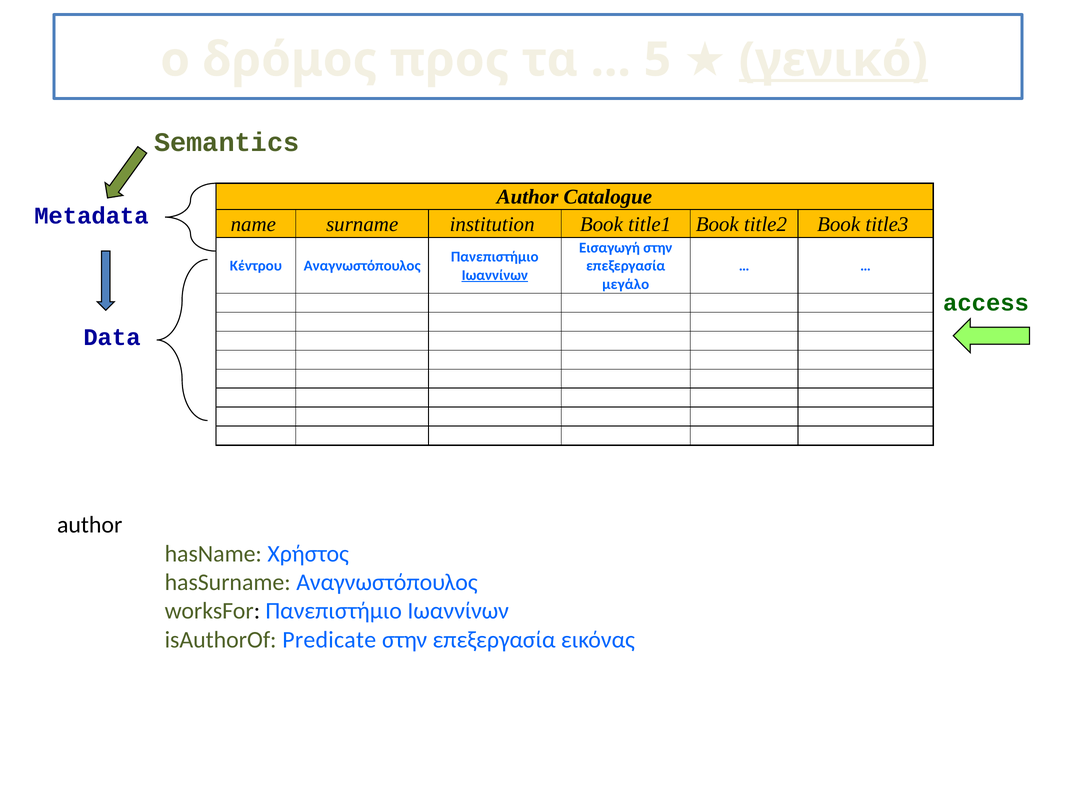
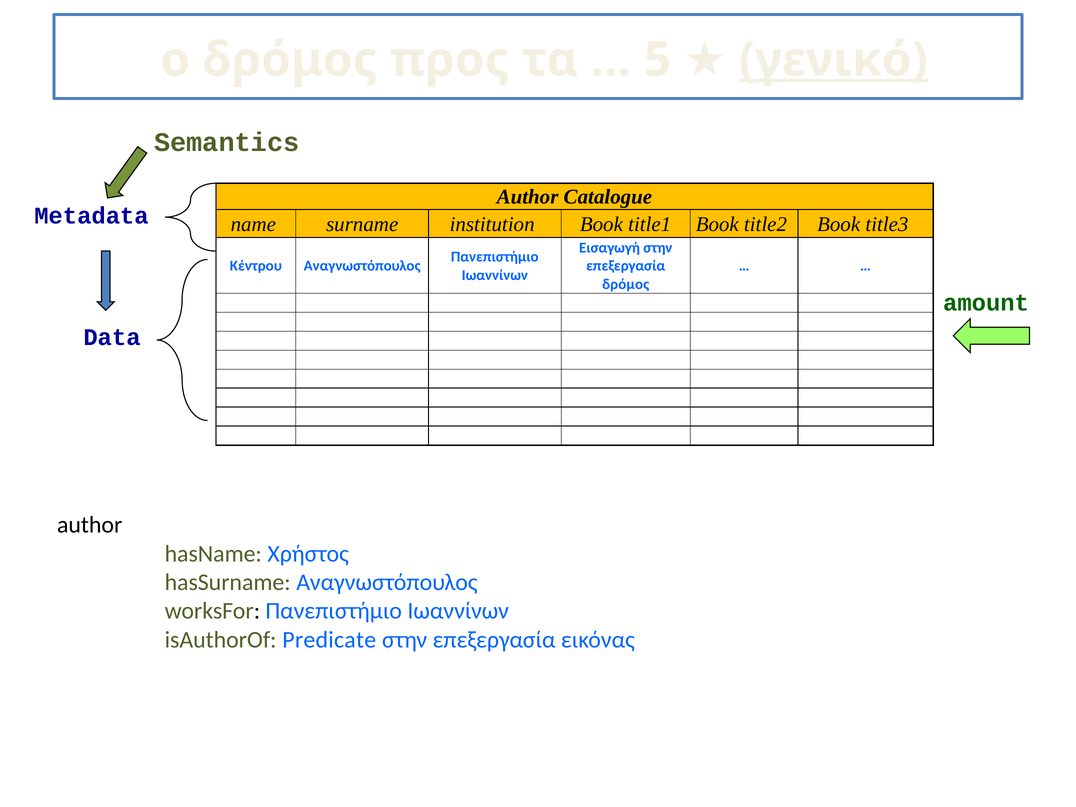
Ιωαννίνων underline: present -> none (495, 275)
μεγάλο: μεγάλο -> δρόμος (626, 284)
access: access -> amount (986, 303)
